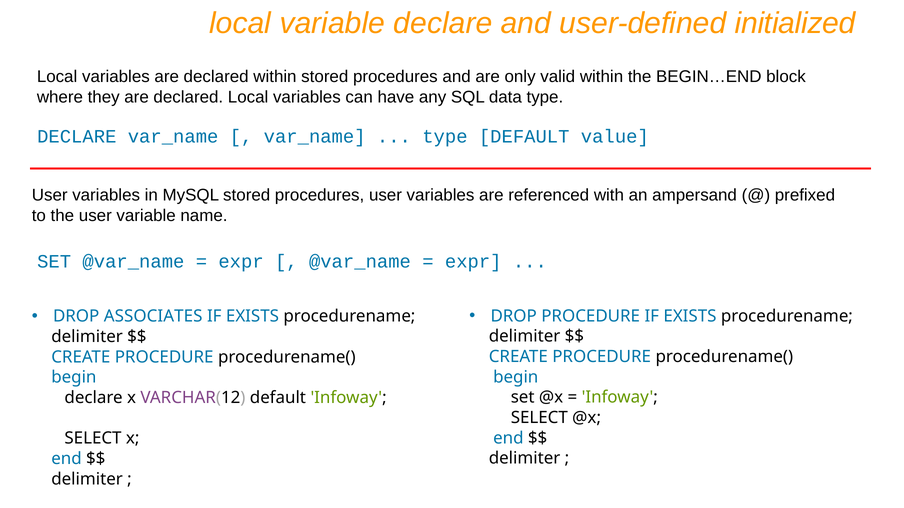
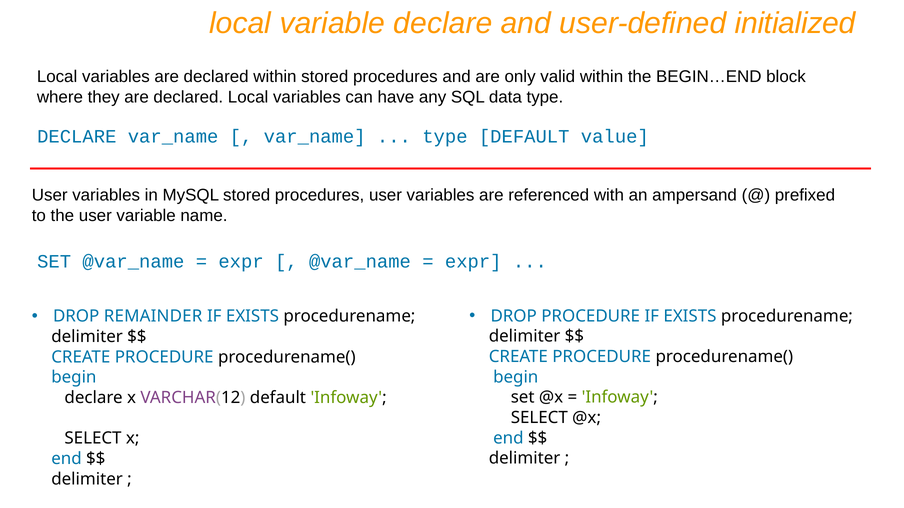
ASSOCIATES: ASSOCIATES -> REMAINDER (153, 317)
